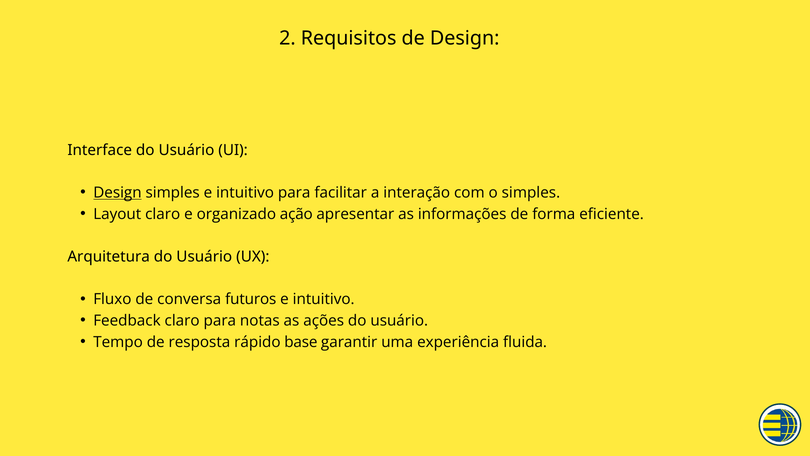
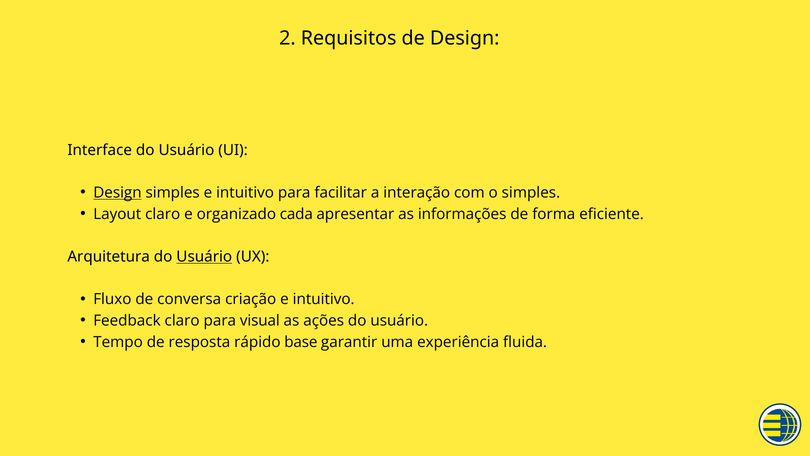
ação: ação -> cada (296, 214)
Usuário underline: none -> present (204, 256)
futuros: futuros -> criação (251, 299)
notas: notas -> visual (260, 320)
